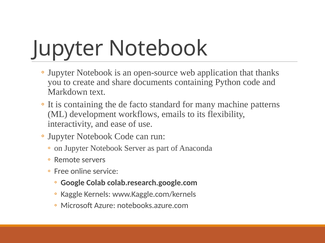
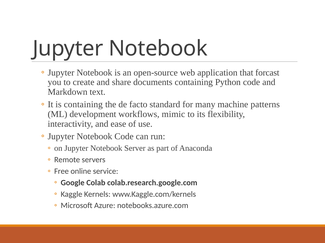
thanks: thanks -> forcast (267, 73)
emails: emails -> mimic (173, 115)
